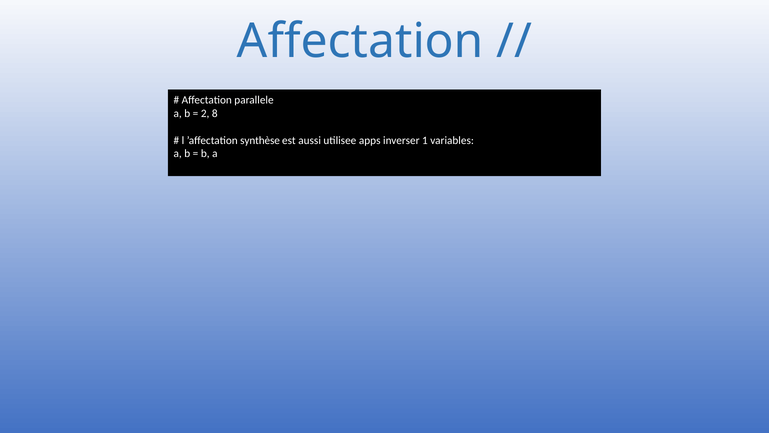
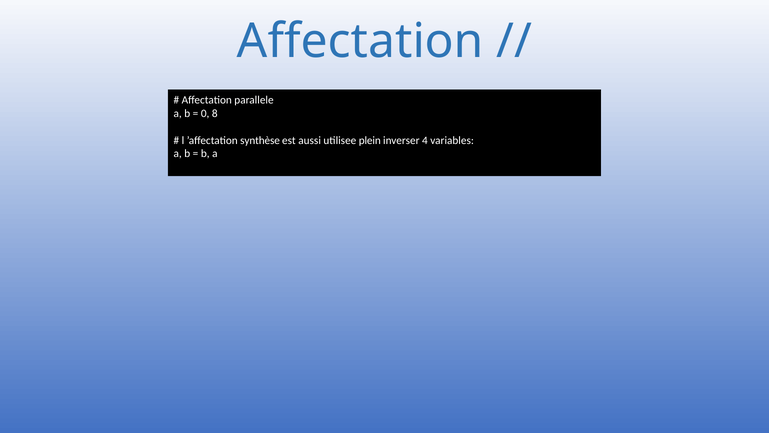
2: 2 -> 0 (205, 113)
apps: apps -> plein (370, 140)
1: 1 -> 4 (425, 140)
